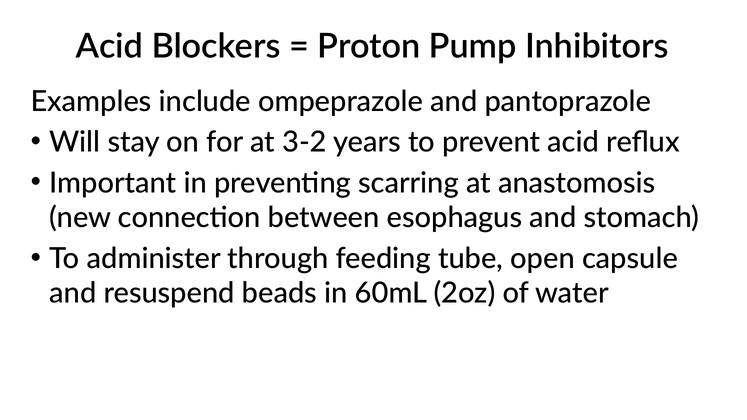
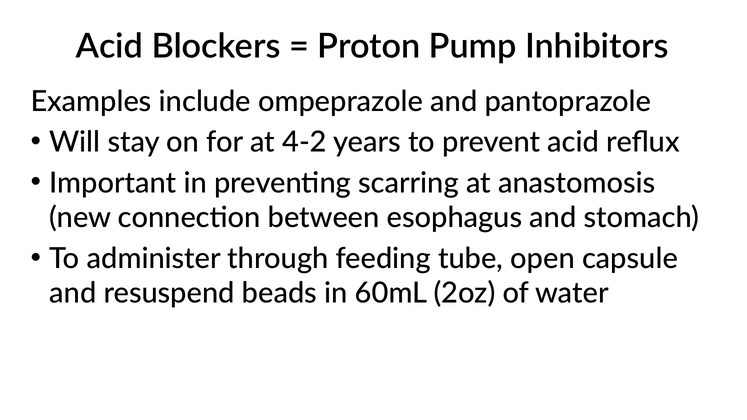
3-2: 3-2 -> 4-2 (304, 142)
